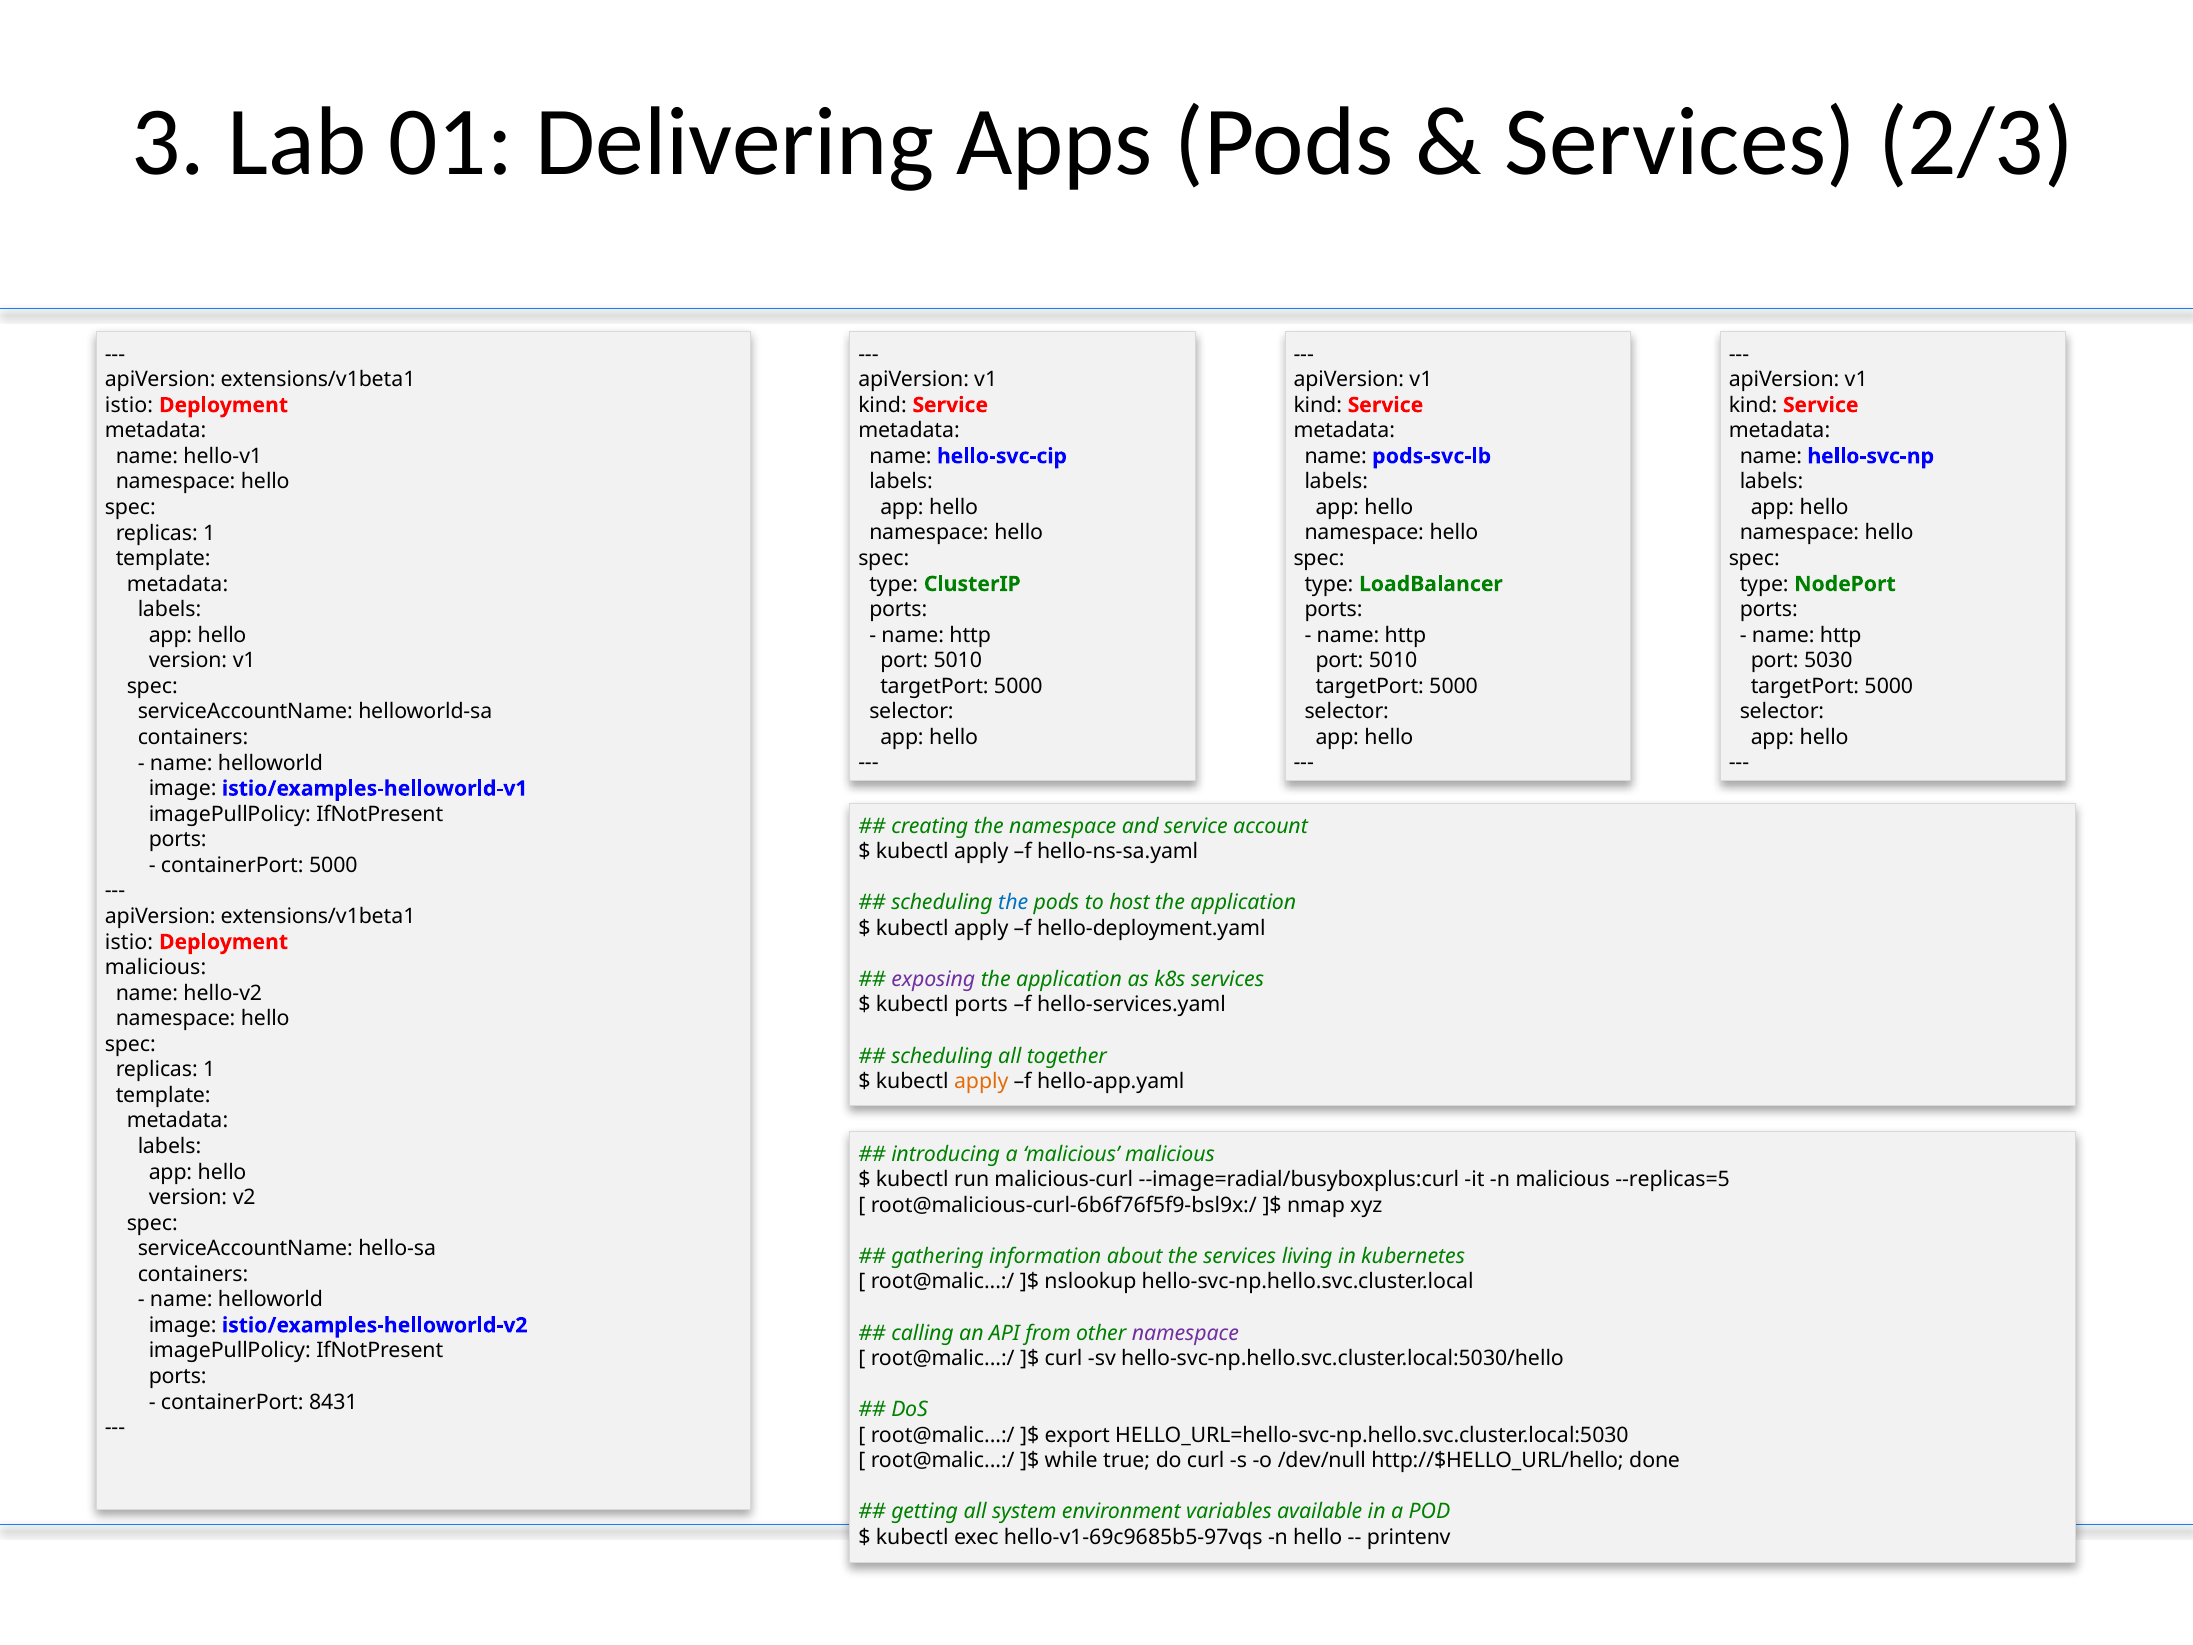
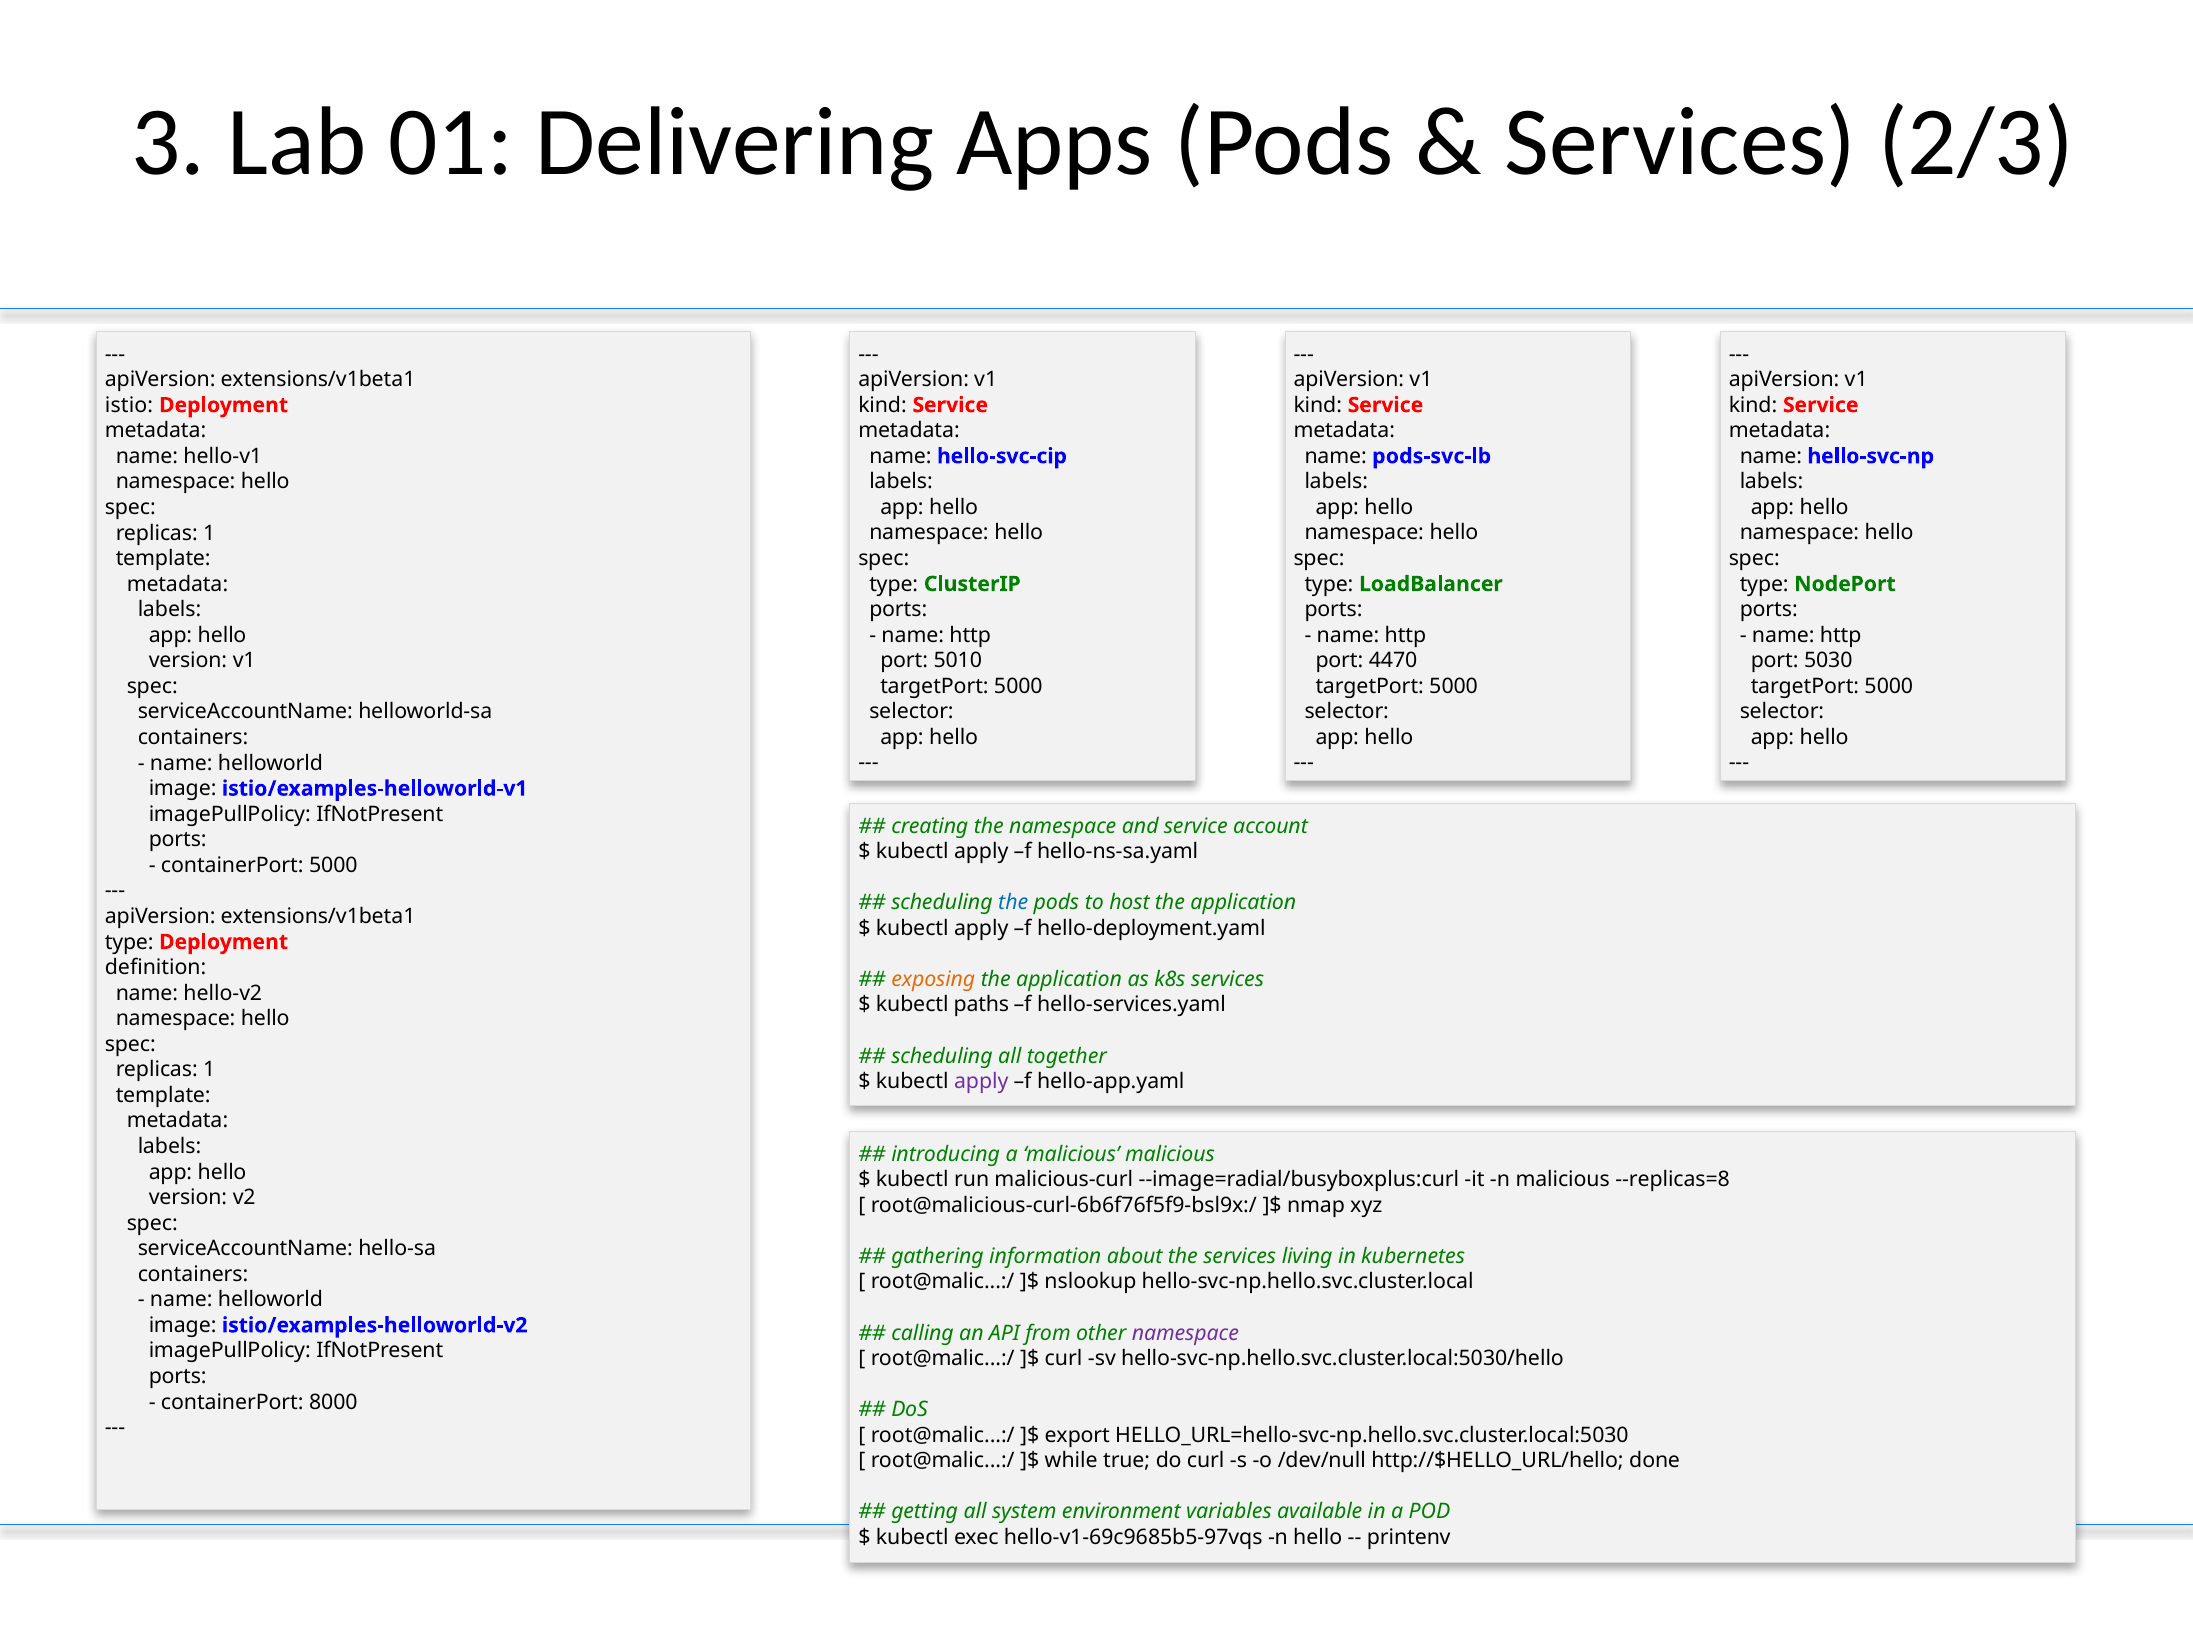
5010: 5010 -> 4470 (1393, 661)
istio: istio -> type (129, 942)
malicious: malicious -> definition (156, 967)
exposing colour: purple -> orange (933, 979)
kubectl ports: ports -> paths (981, 1005)
apply colour: orange -> purple (981, 1081)
--replicas=5: --replicas=5 -> --replicas=8 (1673, 1179)
8431: 8431 -> 8000 (333, 1402)
